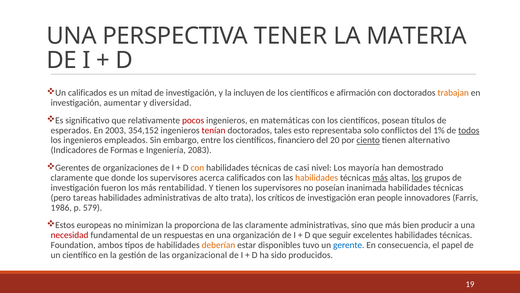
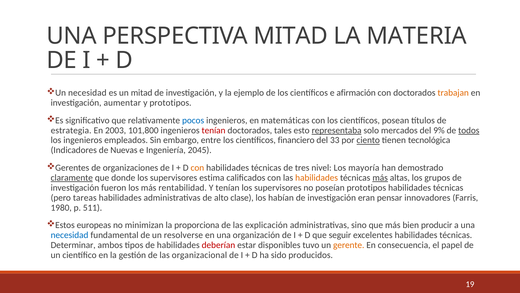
PERSPECTIVA TENER: TENER -> MITAD (291, 36)
calificados: calificados -> necesidad (87, 93)
incluyen: incluyen -> ejemplo (249, 93)
y diversidad: diversidad -> prototipos (171, 103)
pocos colour: red -> blue (193, 120)
esperados: esperados -> estrategia (71, 130)
354,152: 354,152 -> 101,800 (143, 130)
representaba underline: none -> present (337, 130)
conflictos: conflictos -> mercados (399, 130)
1%: 1% -> 9% (439, 130)
20: 20 -> 33 (335, 140)
alternativo: alternativo -> tecnológica (429, 140)
Formas: Formas -> Nuevas (124, 150)
2083: 2083 -> 2045 (200, 150)
casi: casi -> tres (302, 168)
claramente underline: none -> present (72, 177)
acerca: acerca -> estima (212, 177)
los underline: present -> none (417, 177)
Y tienen: tienen -> tenían (228, 187)
poseían inanimada: inanimada -> prototipos (366, 187)
trata: trata -> clase (242, 197)
críticos: críticos -> habían (281, 197)
people: people -> pensar (390, 197)
1986: 1986 -> 1980 (61, 207)
579: 579 -> 511 (93, 207)
las claramente: claramente -> explicación (266, 225)
necesidad colour: red -> blue (70, 235)
respuestas: respuestas -> resolverse (183, 235)
Foundation: Foundation -> Determinar (73, 245)
deberían colour: orange -> red (218, 245)
gerente colour: blue -> orange (349, 245)
